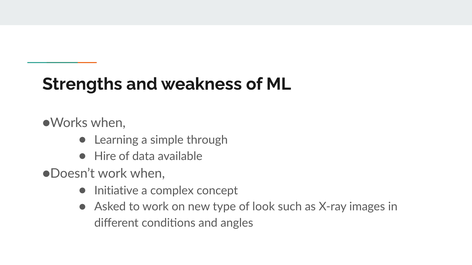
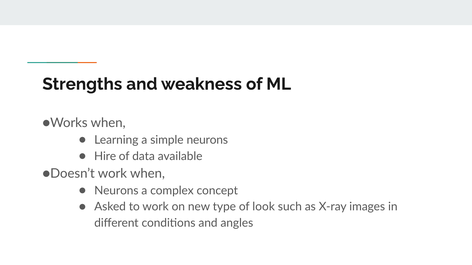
simple through: through -> neurons (207, 140)
Initiative: Initiative -> Neurons (116, 191)
